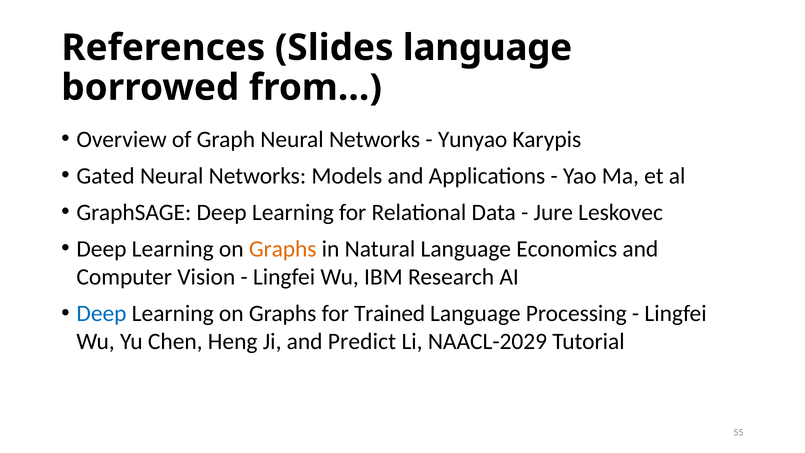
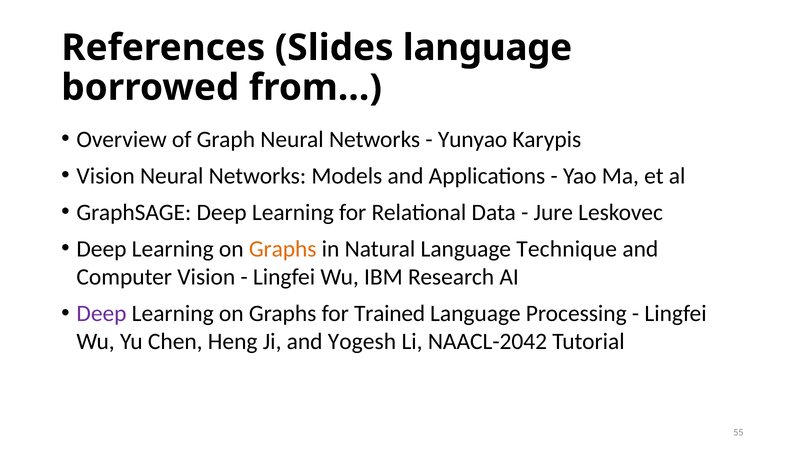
Gated: Gated -> Vision (106, 176)
Economics: Economics -> Technique (567, 249)
Deep colour: blue -> purple (101, 313)
Predict: Predict -> Yogesh (362, 342)
NAACL-2029: NAACL-2029 -> NAACL-2042 (487, 342)
